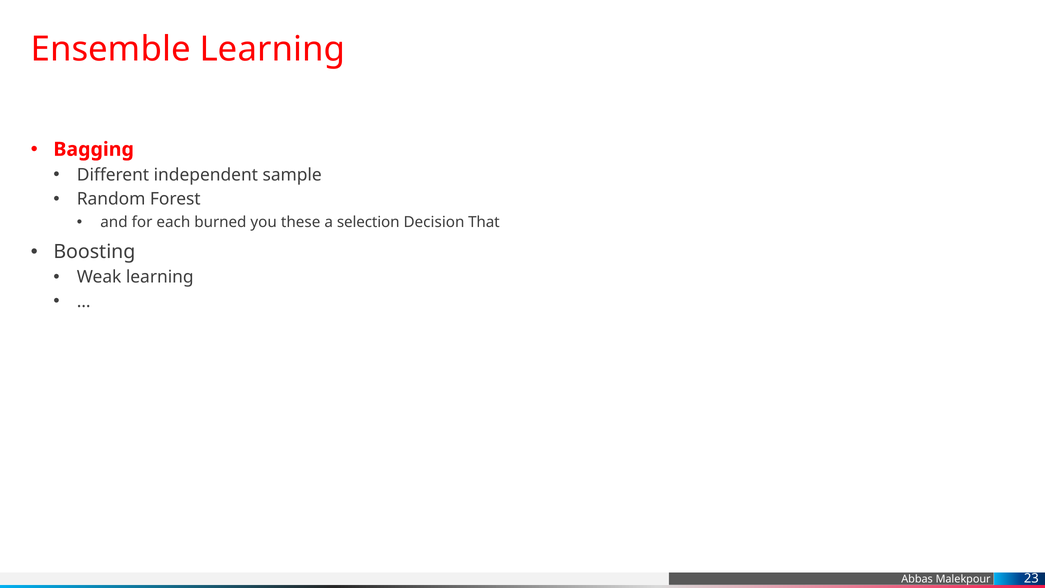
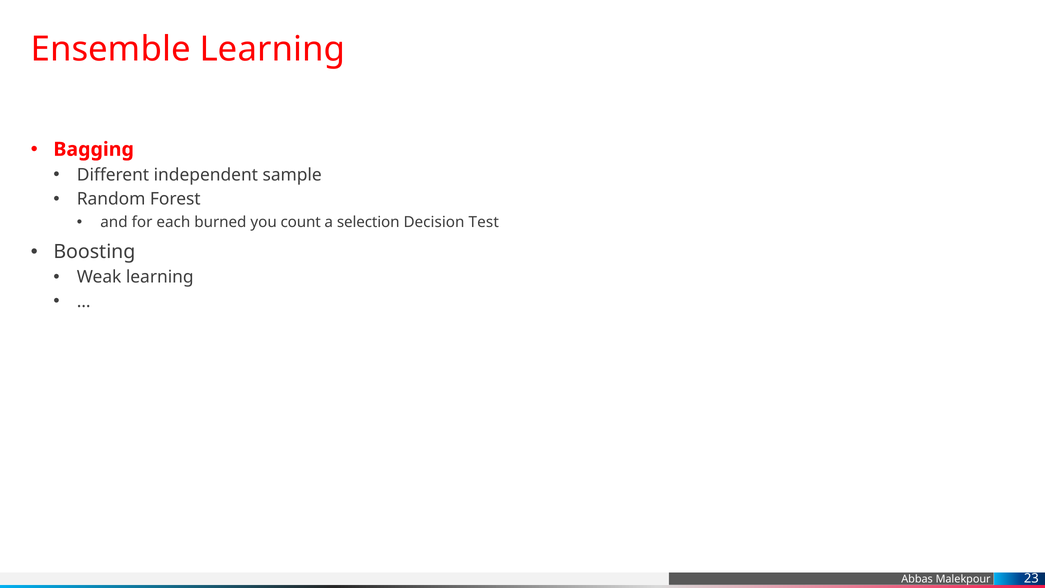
these: these -> count (301, 222)
That: That -> Test (484, 222)
